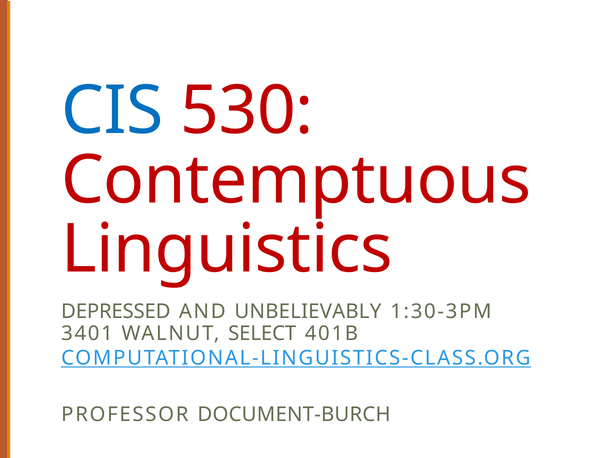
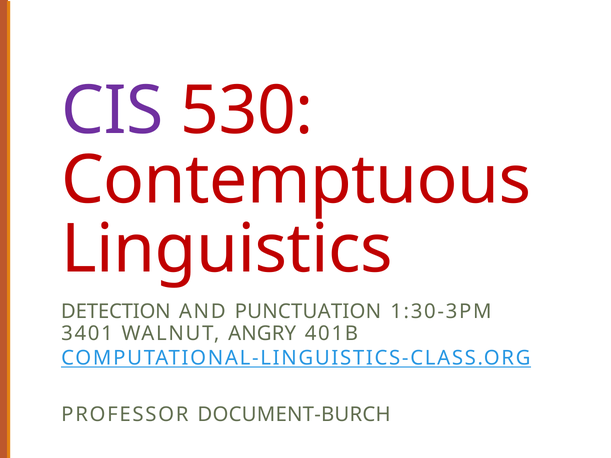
CIS colour: blue -> purple (112, 111)
DEPRESSED: DEPRESSED -> DETECTION (116, 312)
UNBELIEVABLY: UNBELIEVABLY -> PUNCTUATION (308, 312)
SELECT: SELECT -> ANGRY (262, 334)
